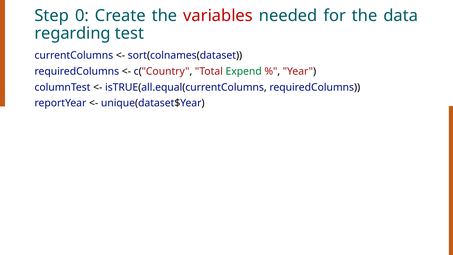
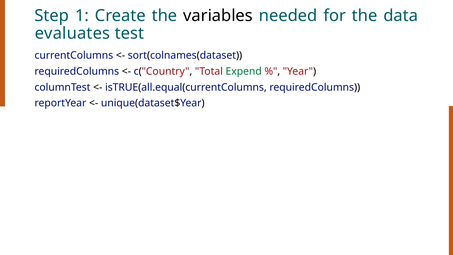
0: 0 -> 1 (82, 16)
variables colour: red -> black (218, 16)
regarding: regarding -> evaluates (72, 33)
